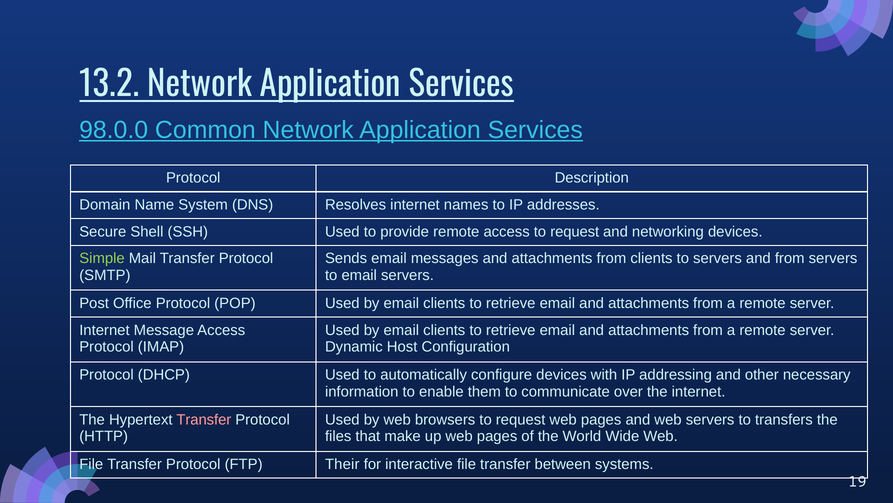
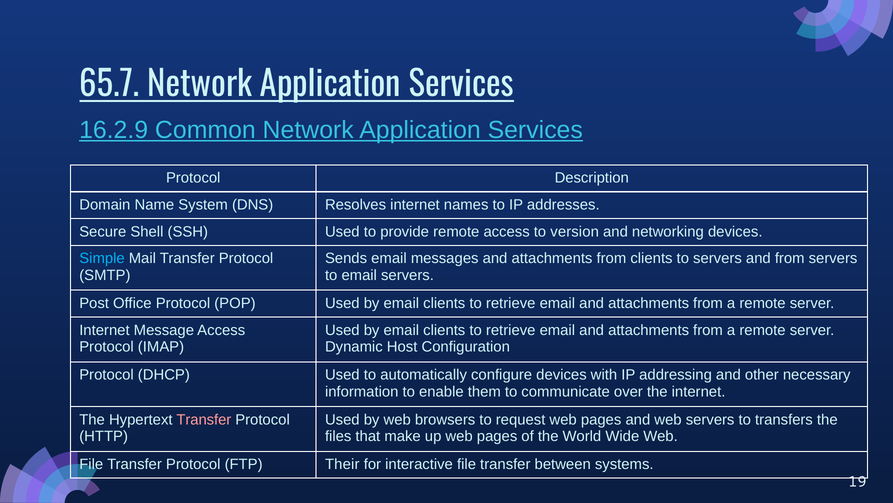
13.2: 13.2 -> 65.7 (109, 85)
98.0.0: 98.0.0 -> 16.2.9 (114, 130)
access to request: request -> version (575, 231)
Simple colour: light green -> light blue (102, 258)
